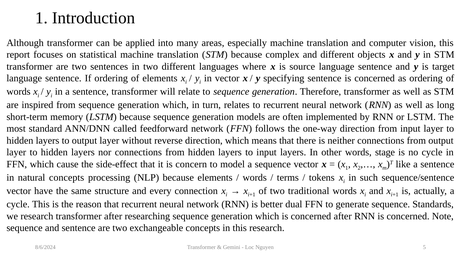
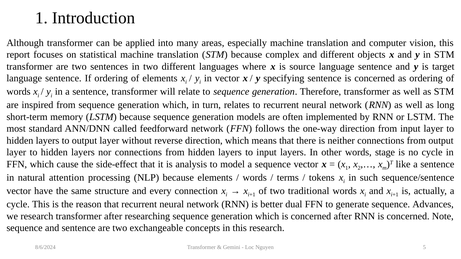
concern: concern -> analysis (191, 164)
natural concepts: concepts -> attention (67, 178)
Standards: Standards -> Advances (433, 205)
